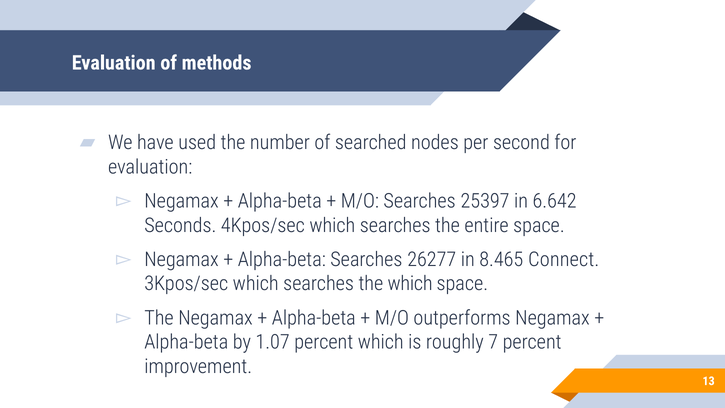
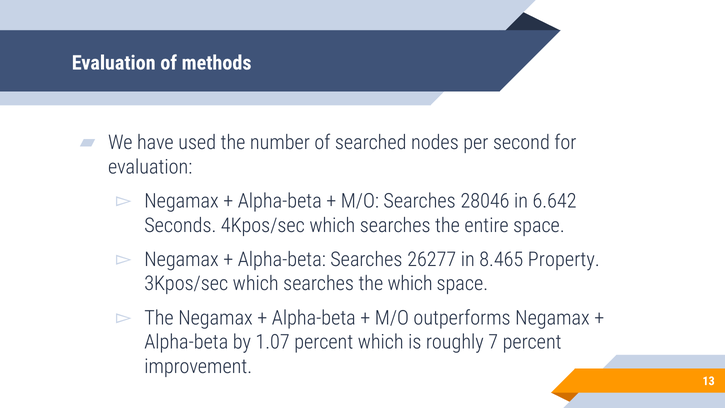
25397: 25397 -> 28046 (485, 201)
Connect: Connect -> Property (564, 260)
